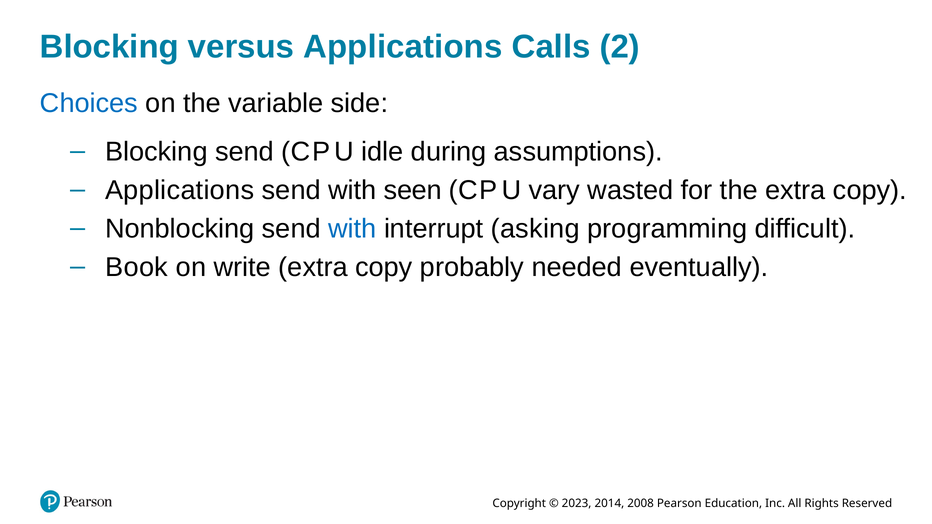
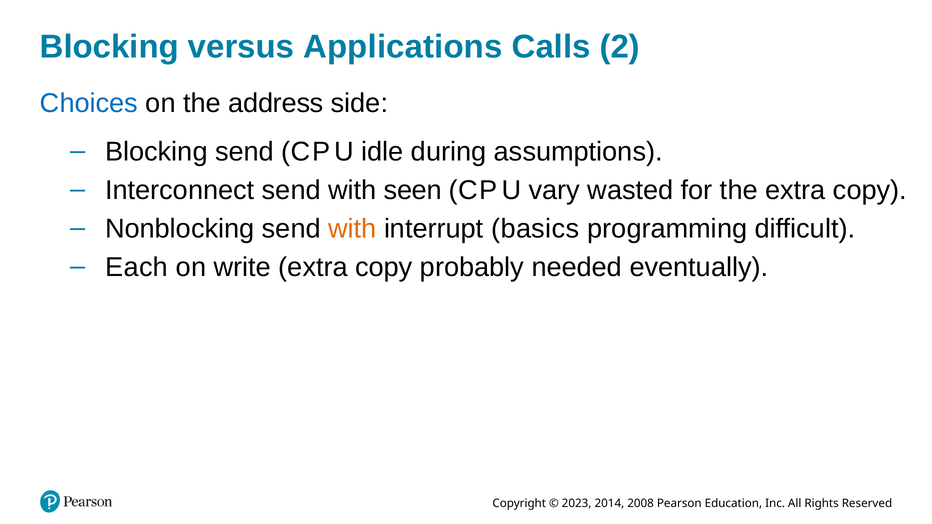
variable: variable -> address (276, 103)
Applications: Applications -> Interconnect (180, 190)
with colour: blue -> orange (352, 229)
asking: asking -> basics (535, 229)
Book: Book -> Each (137, 267)
